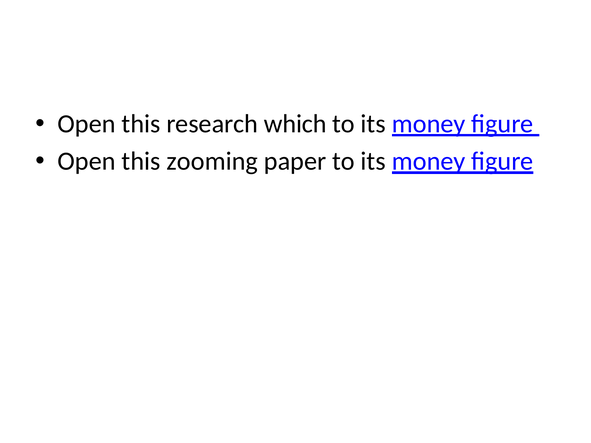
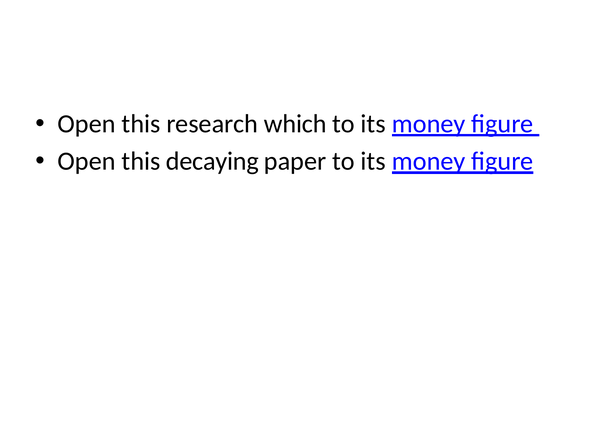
zooming: zooming -> decaying (212, 161)
